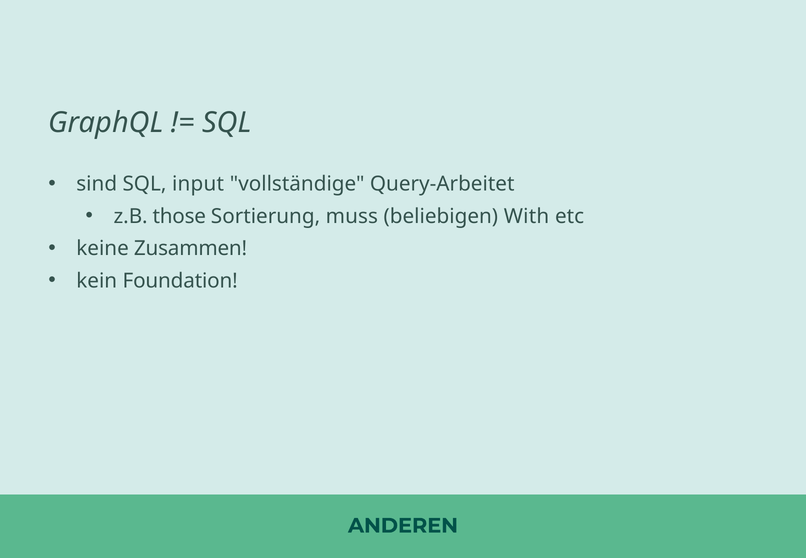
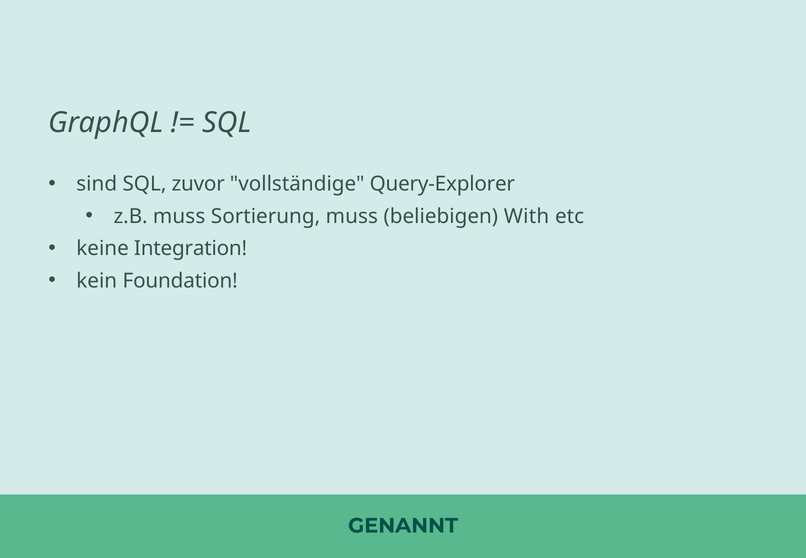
input: input -> zuvor (198, 184)
Query-Arbeitet: Query-Arbeitet -> Query-Explorer (442, 184)
z.B those: those -> muss (179, 216)
Zusammen: Zusammen -> Integration (191, 249)
ANDEREN: ANDEREN -> GENANNT (403, 526)
